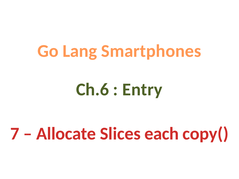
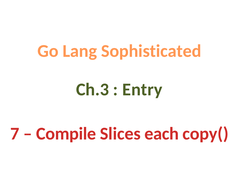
Smartphones: Smartphones -> Sophisticated (151, 51)
Ch.6: Ch.6 -> Ch.3 (92, 90)
Allocate: Allocate -> Compile (66, 134)
